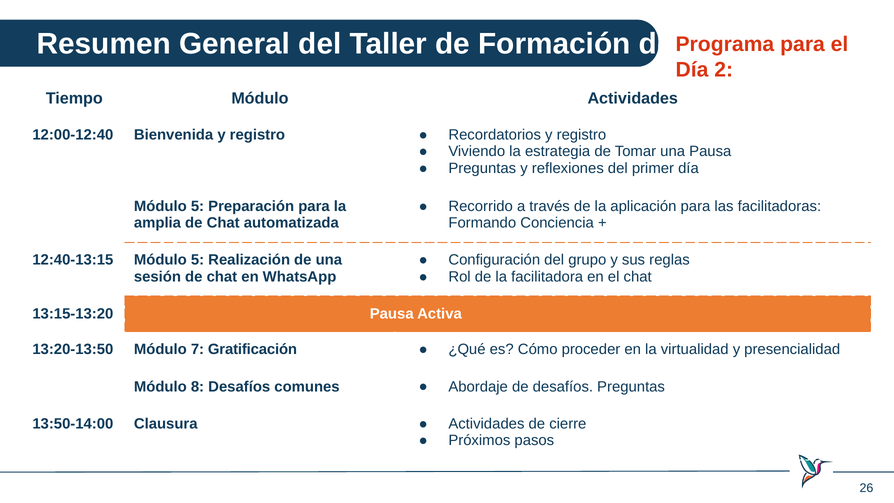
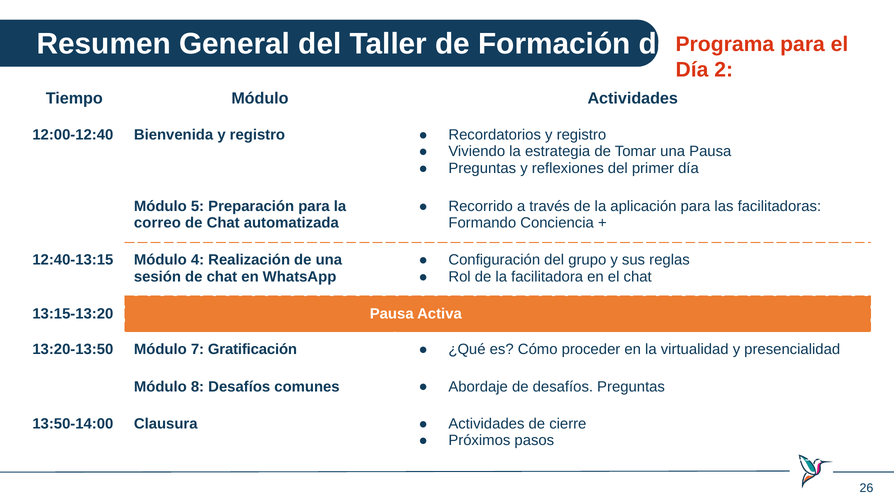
amplia: amplia -> correo (157, 223)
12:40-13:15 Módulo 5: 5 -> 4 (198, 260)
